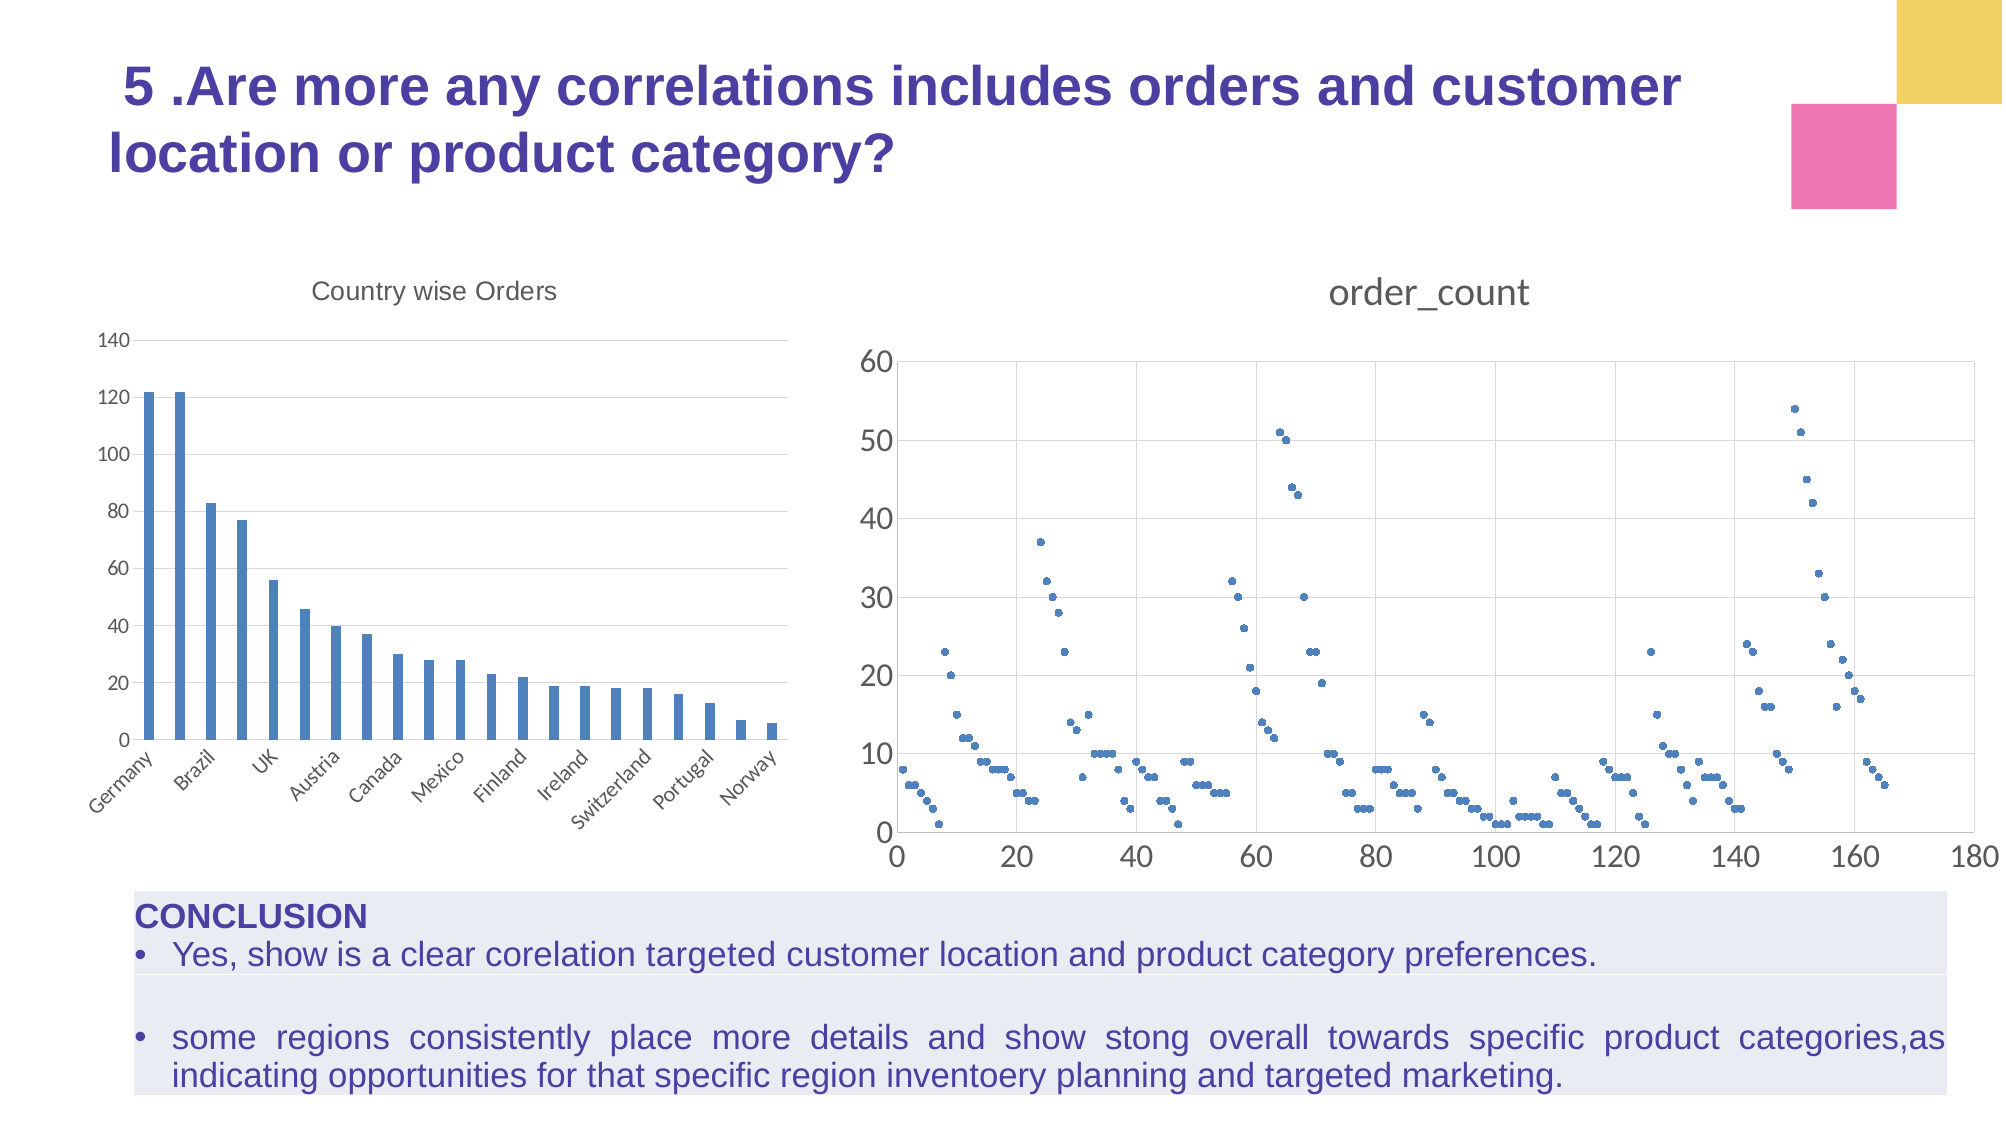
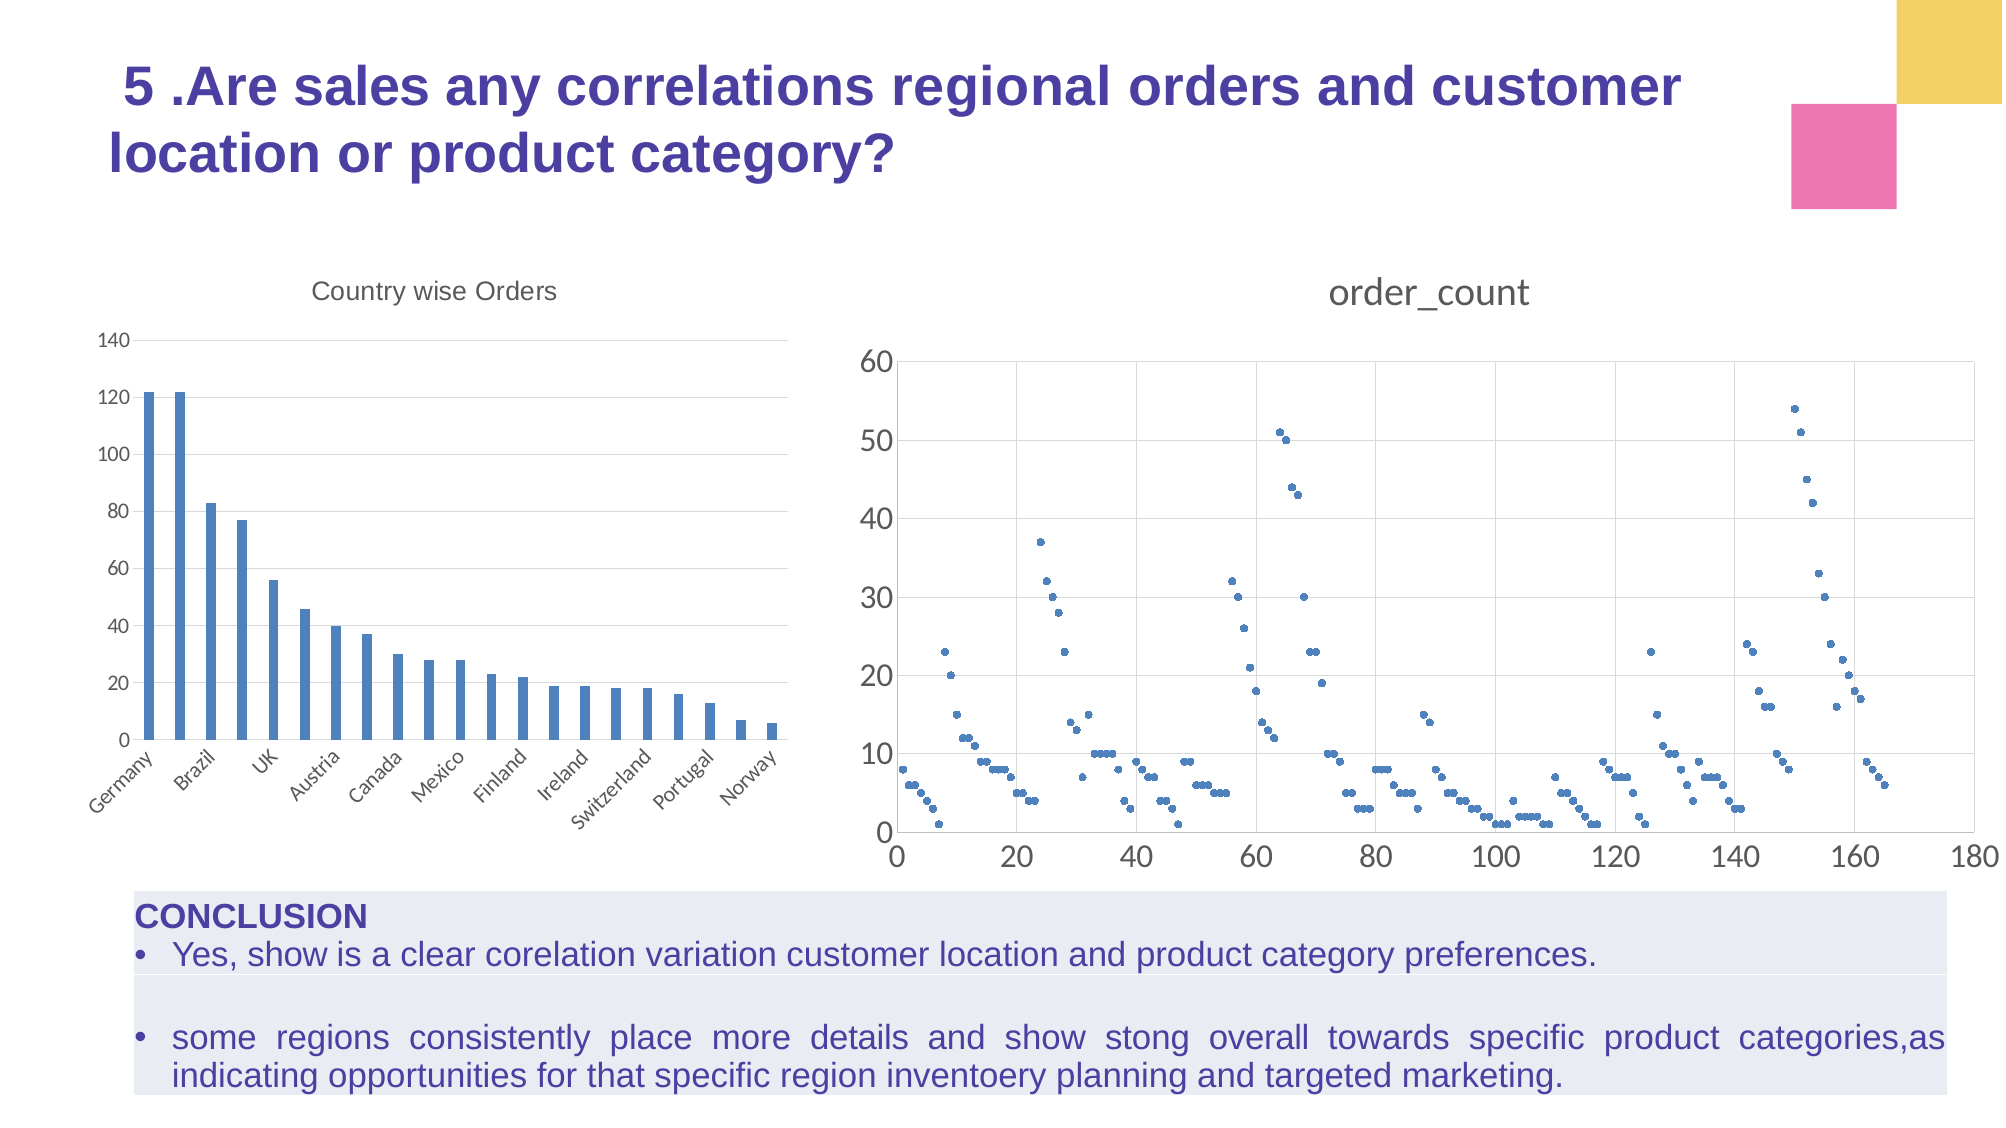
.Are more: more -> sales (362, 87)
includes: includes -> regional (1002, 87)
corelation targeted: targeted -> variation (711, 956)
